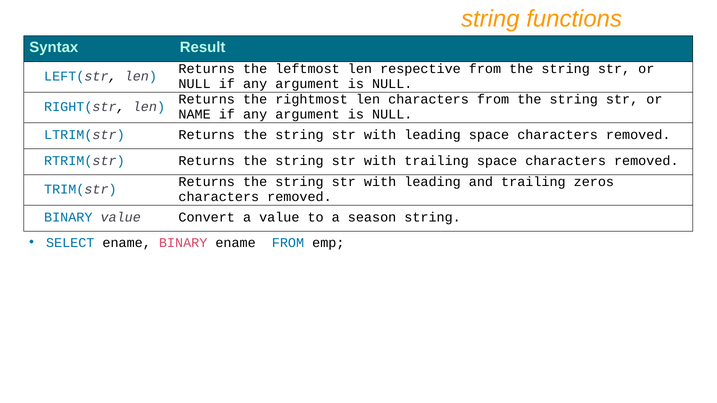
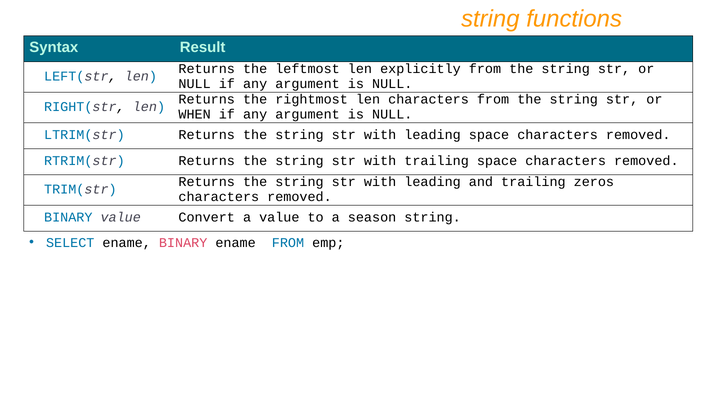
respective: respective -> explicitly (420, 69)
NAME: NAME -> WHEN (195, 115)
